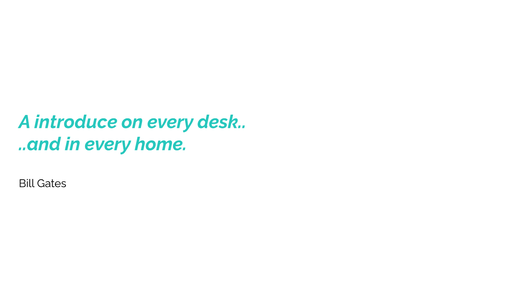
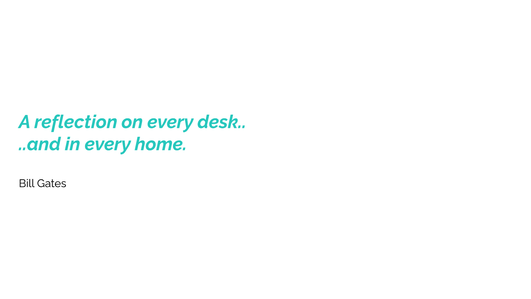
introduce: introduce -> reflection (76, 122)
